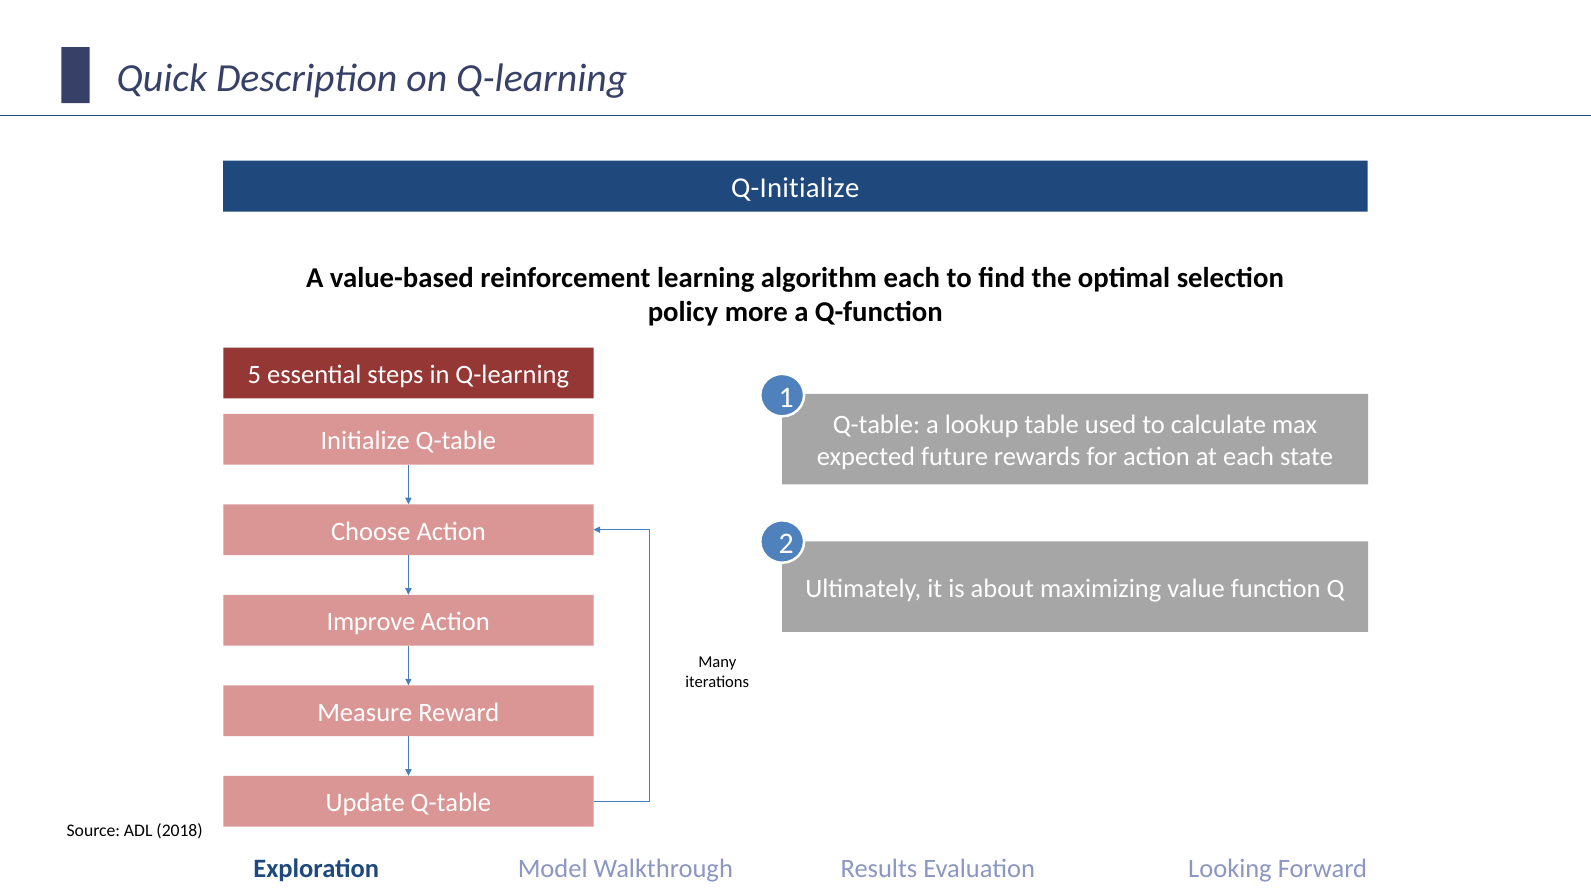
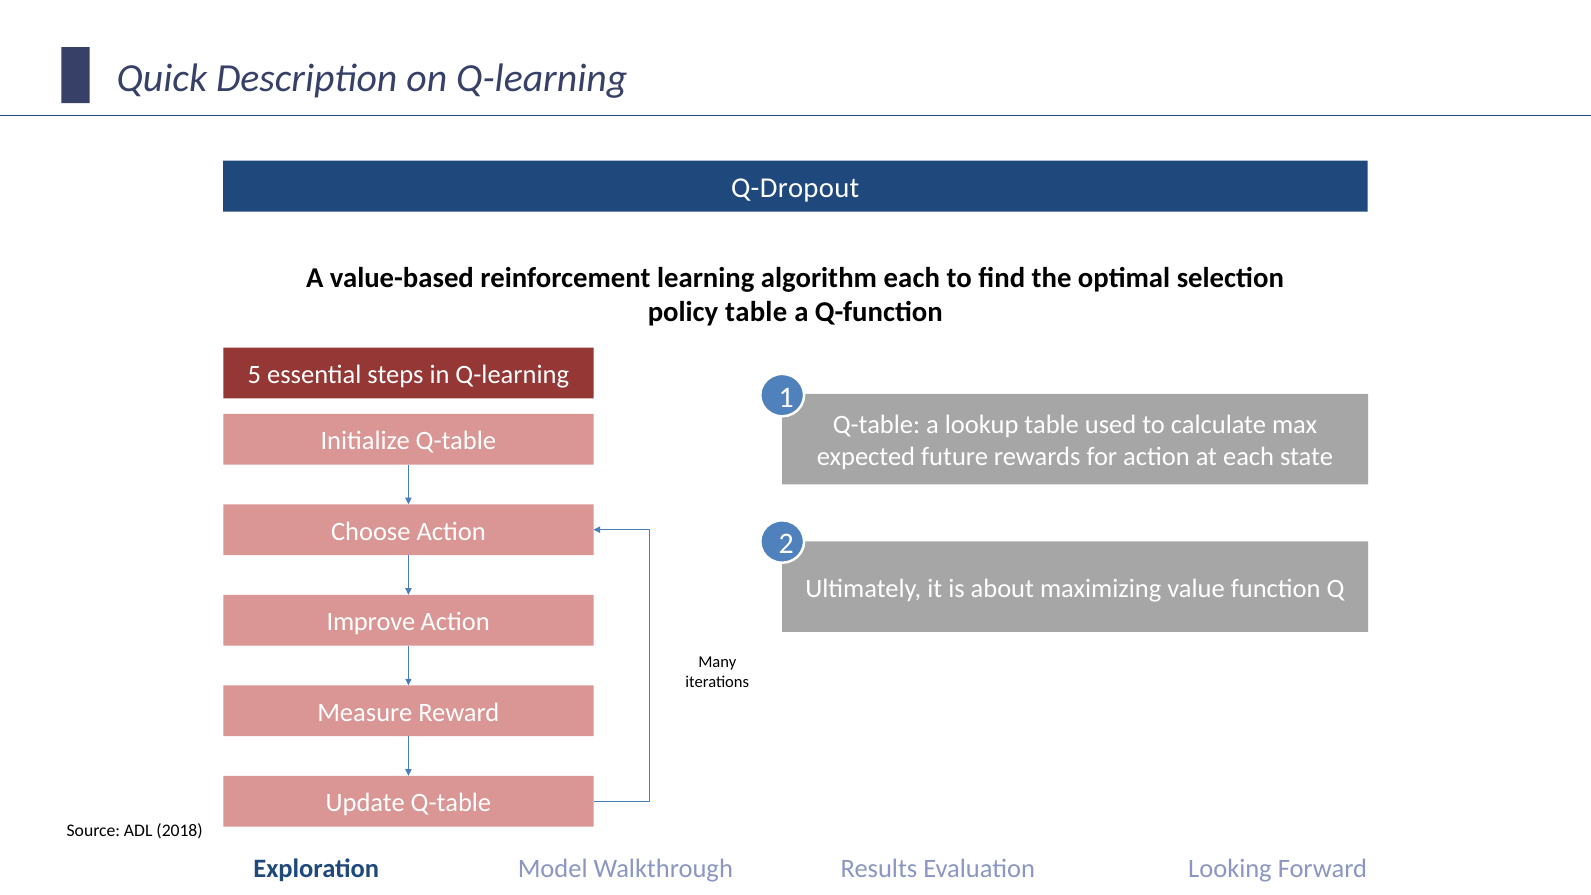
Q-Initialize: Q-Initialize -> Q-Dropout (795, 188)
policy more: more -> table (756, 312)
